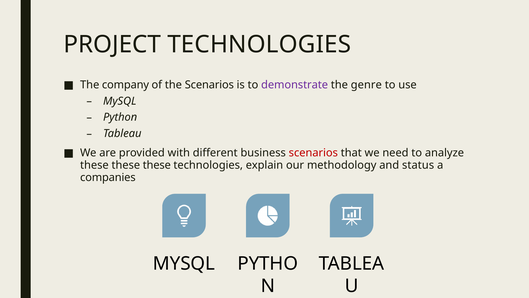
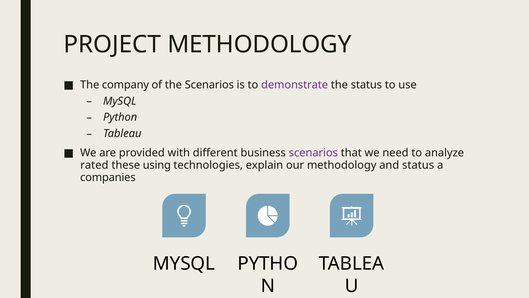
PROJECT TECHNOLOGIES: TECHNOLOGIES -> METHODOLOGY (259, 44)
the genre: genre -> status (366, 85)
scenarios colour: red -> purple (313, 153)
these: these -> rated (94, 165)
these: these -> using (157, 165)
